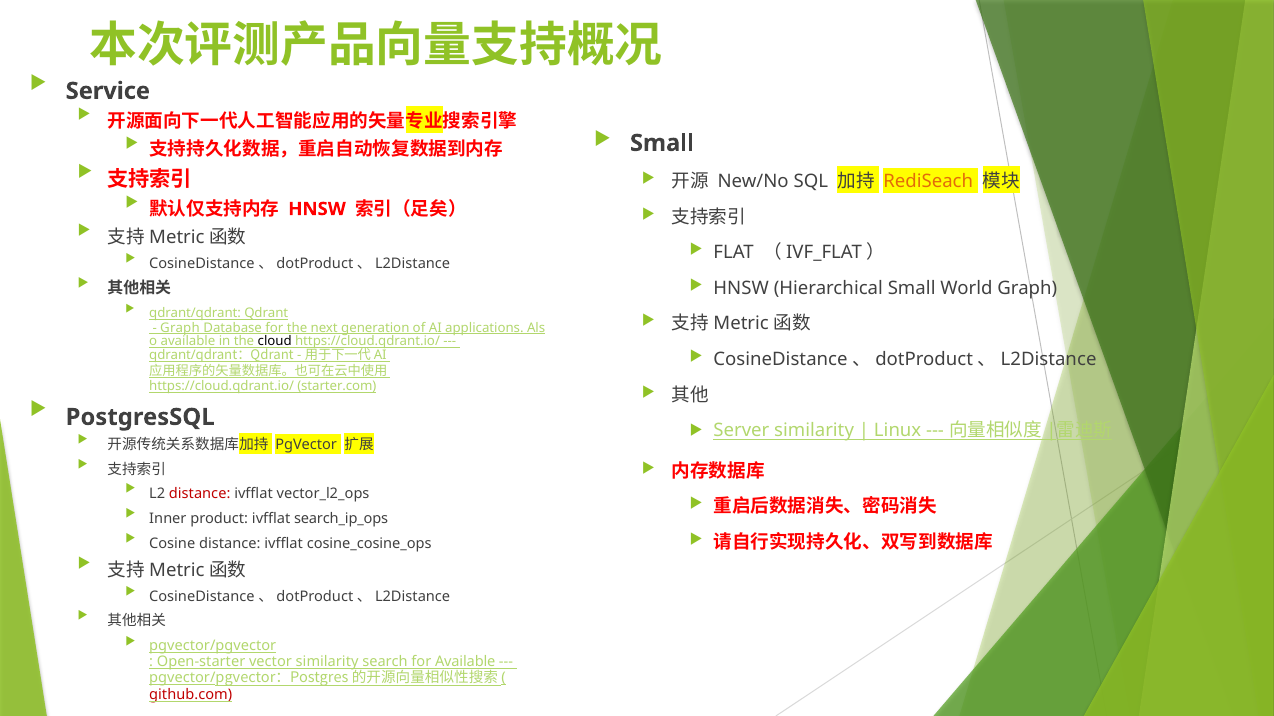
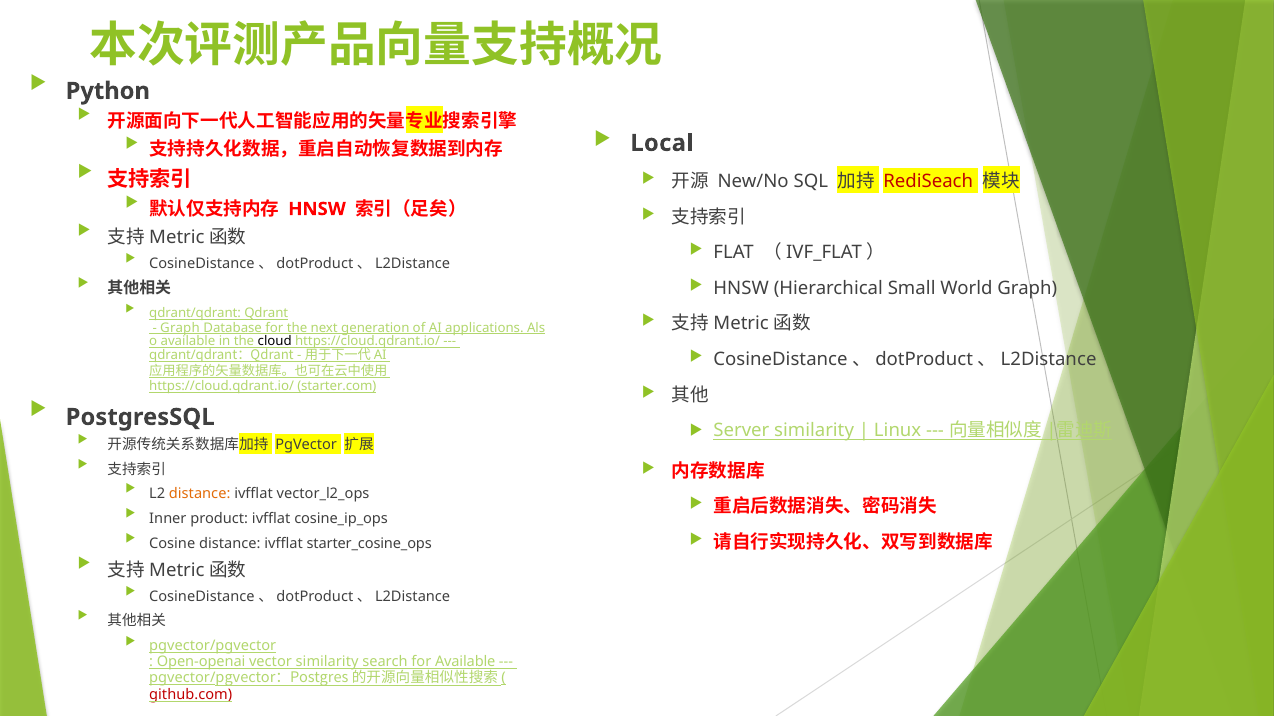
Service: Service -> Python (108, 91)
Small: Small -> Local (662, 143)
RediSeach colour: orange -> red (928, 182)
distance colour: red -> orange (200, 494)
search_ip_ops: search_ip_ops -> cosine_ip_ops (341, 519)
cosine_cosine_ops: cosine_cosine_ops -> starter_cosine_ops (369, 544)
Open-starter: Open-starter -> Open-openai (201, 663)
